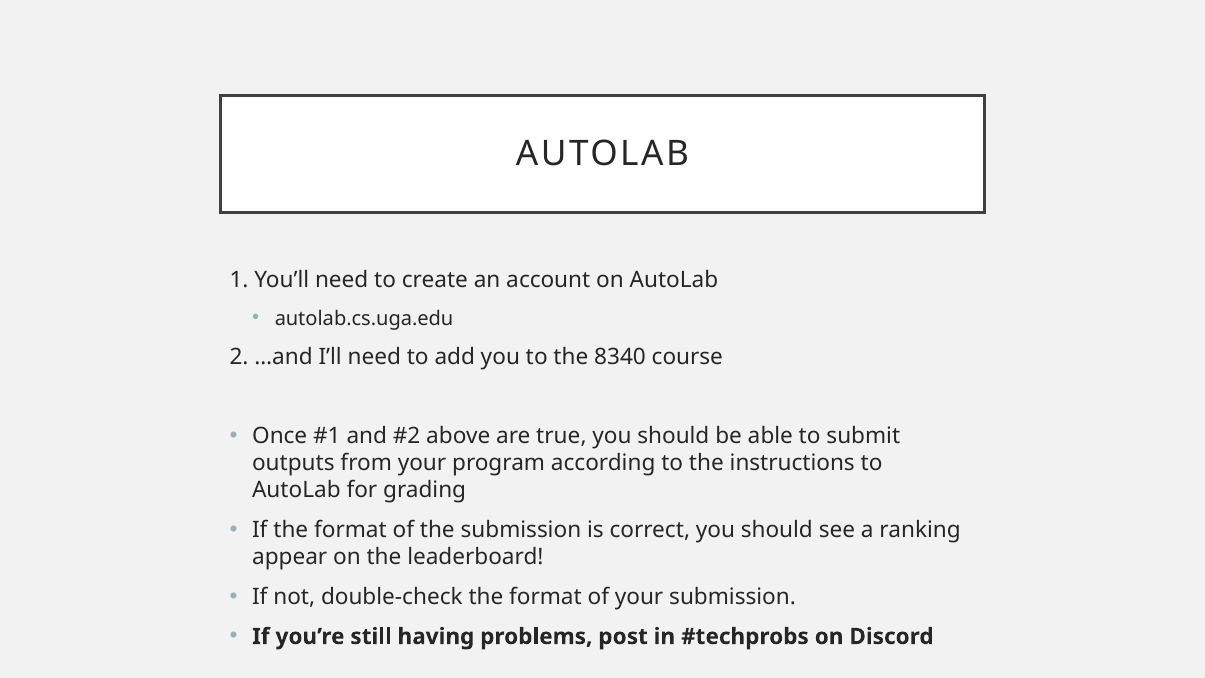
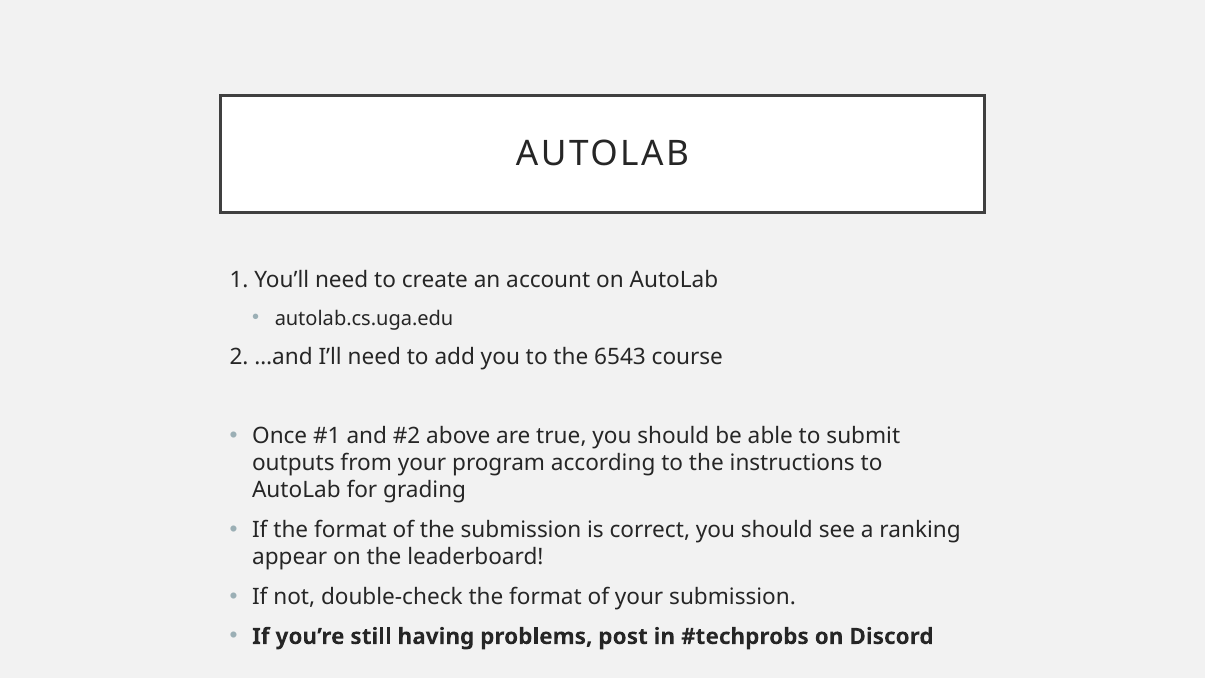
8340: 8340 -> 6543 (620, 357)
